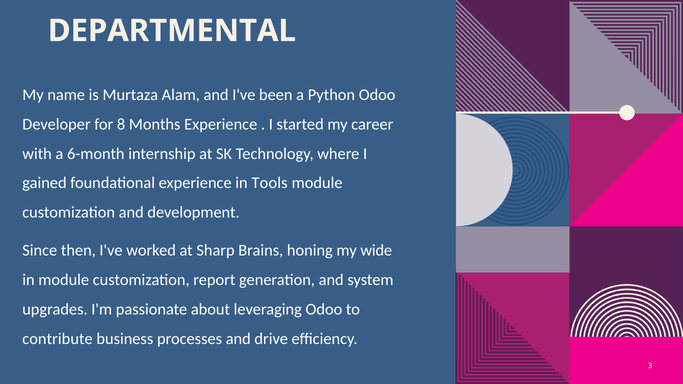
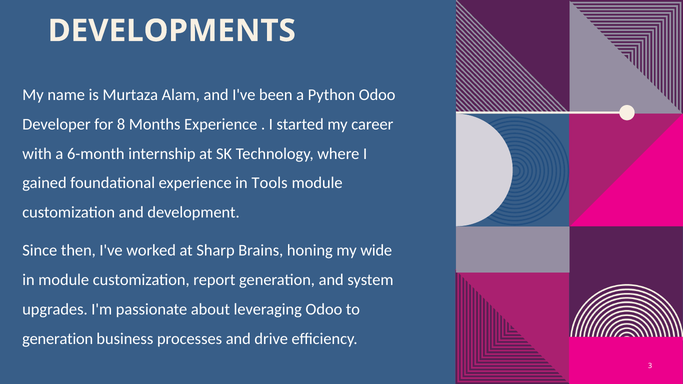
DEPARTMENTAL: DEPARTMENTAL -> DEVELOPMENTS (172, 31)
contribute: contribute -> generation (58, 339)
